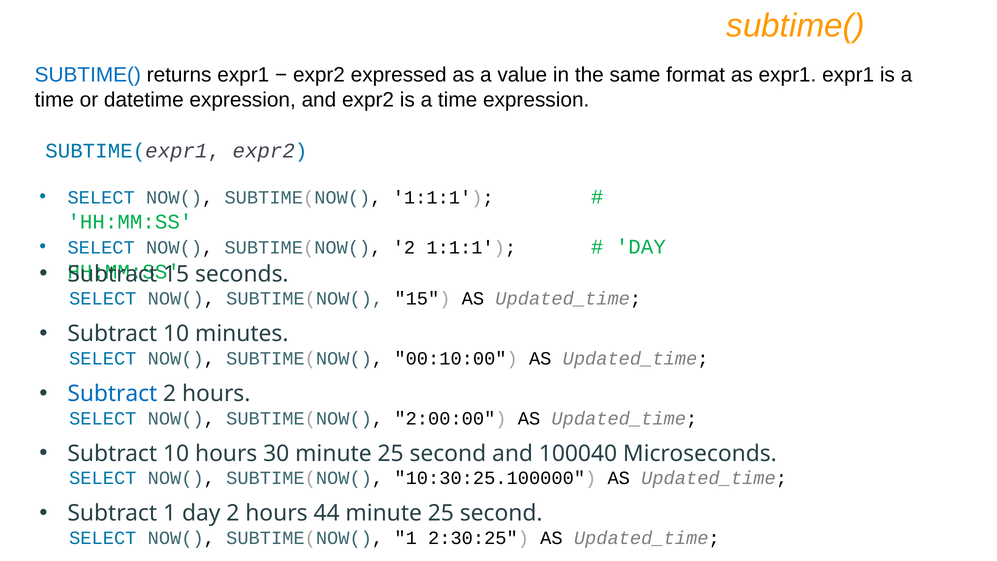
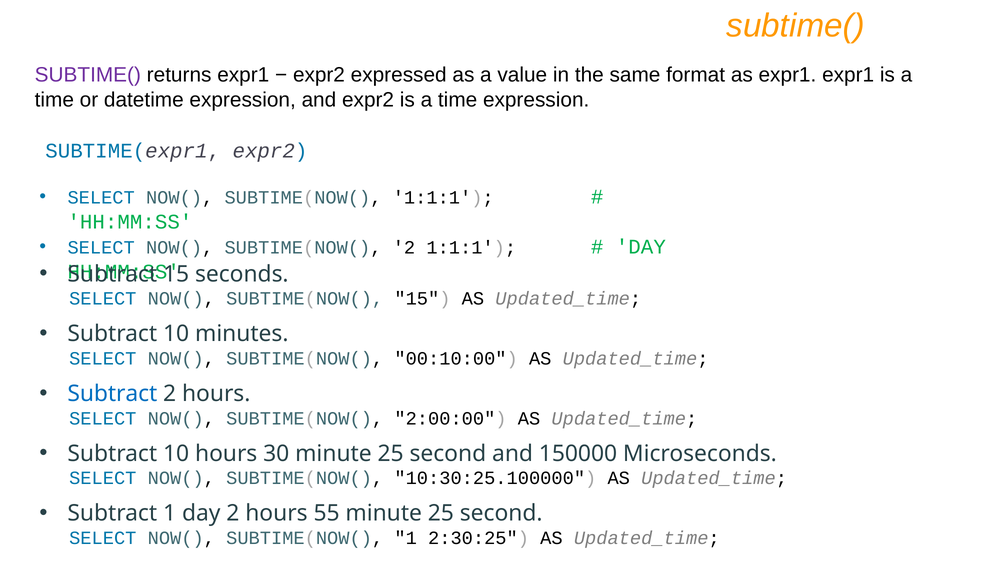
SUBTIME( colour: blue -> purple (88, 75)
100040: 100040 -> 150000 (578, 453)
44: 44 -> 55 (327, 513)
